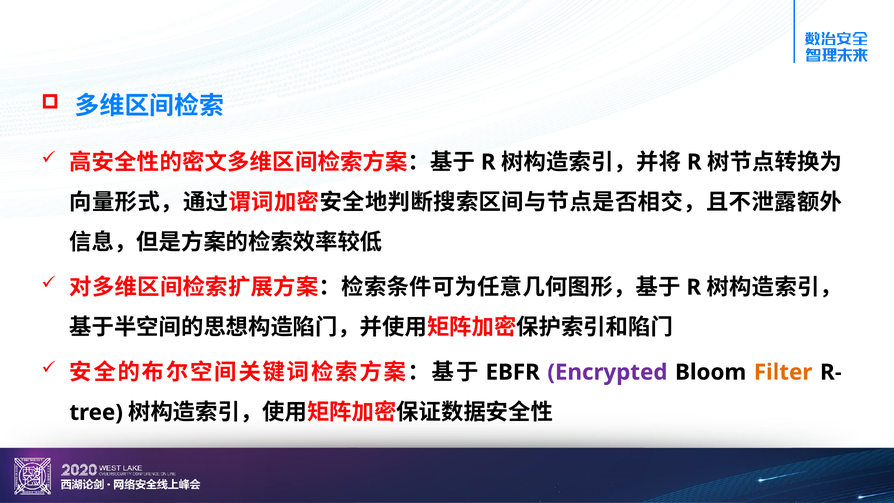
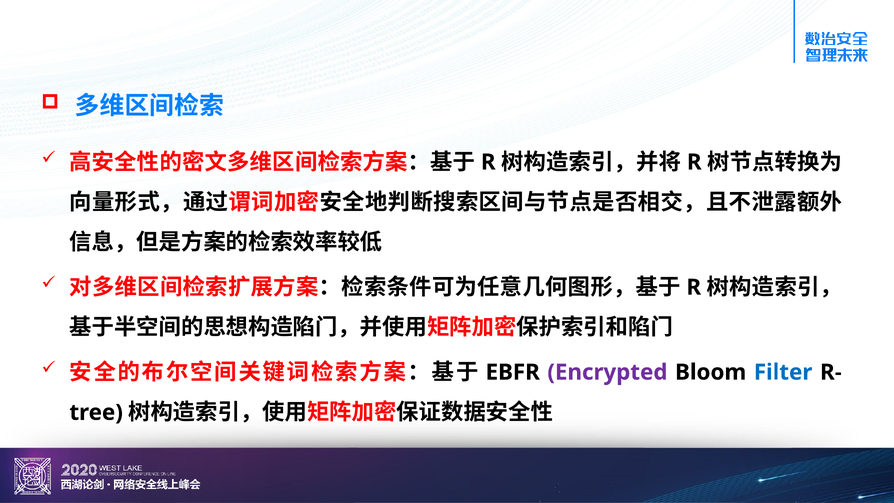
Filter colour: orange -> blue (783, 372)
